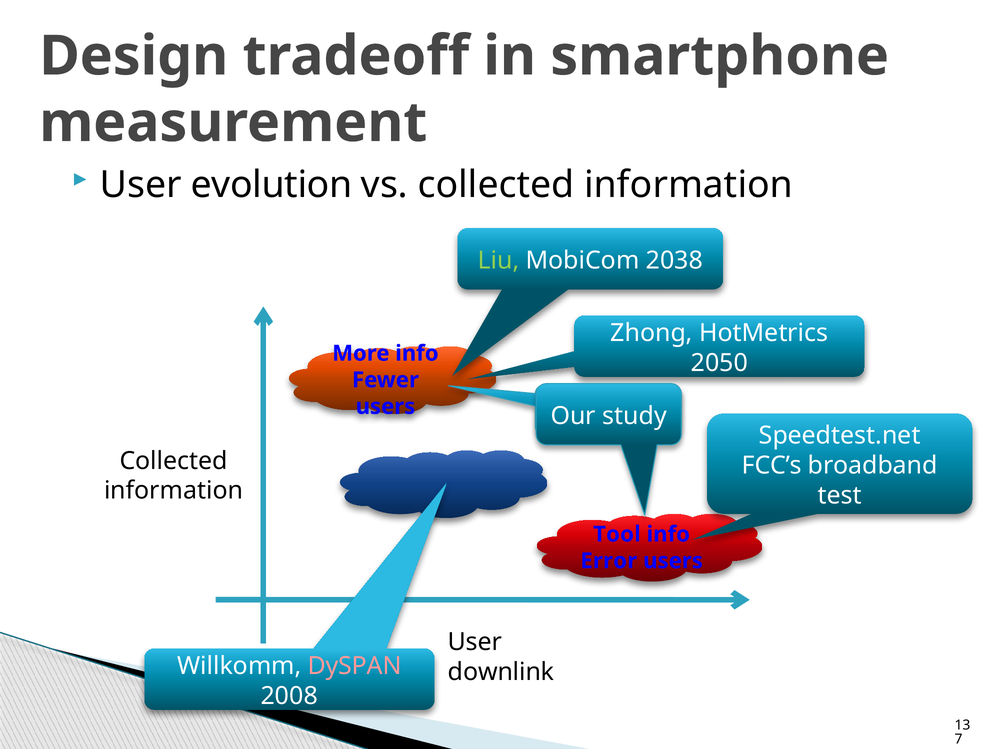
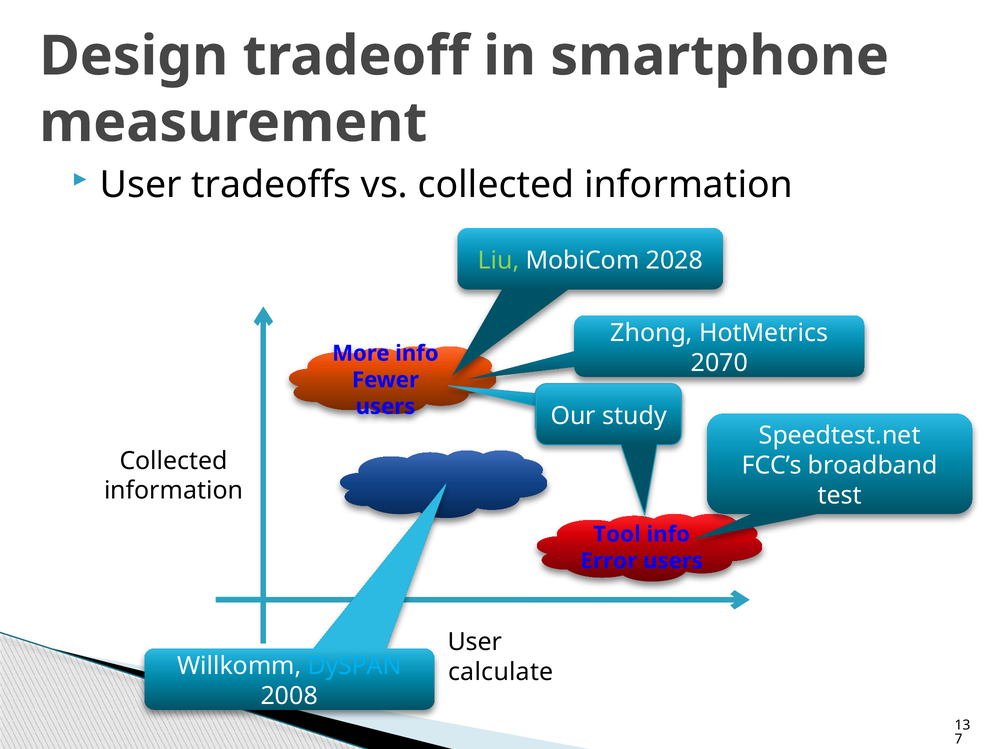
evolution: evolution -> tradeoffs (271, 185)
2038: 2038 -> 2028 (674, 261)
2050: 2050 -> 2070 (719, 363)
DySPAN colour: pink -> light blue (355, 666)
downlink: downlink -> calculate (501, 672)
